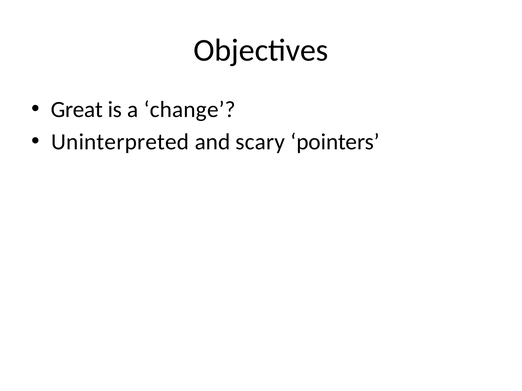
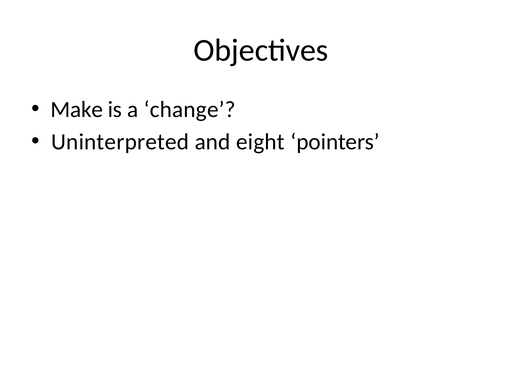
Great: Great -> Make (77, 110)
scary: scary -> eight (260, 142)
